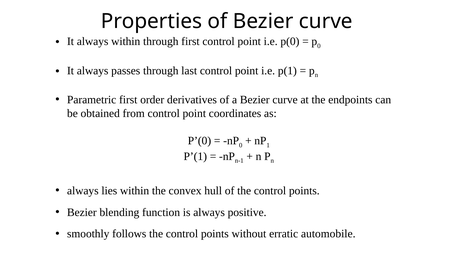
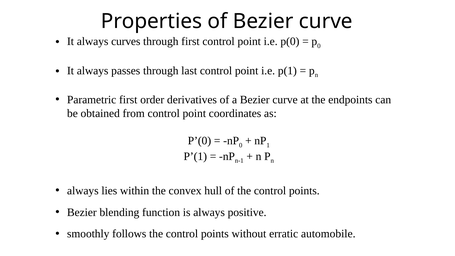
always within: within -> curves (126, 41)
